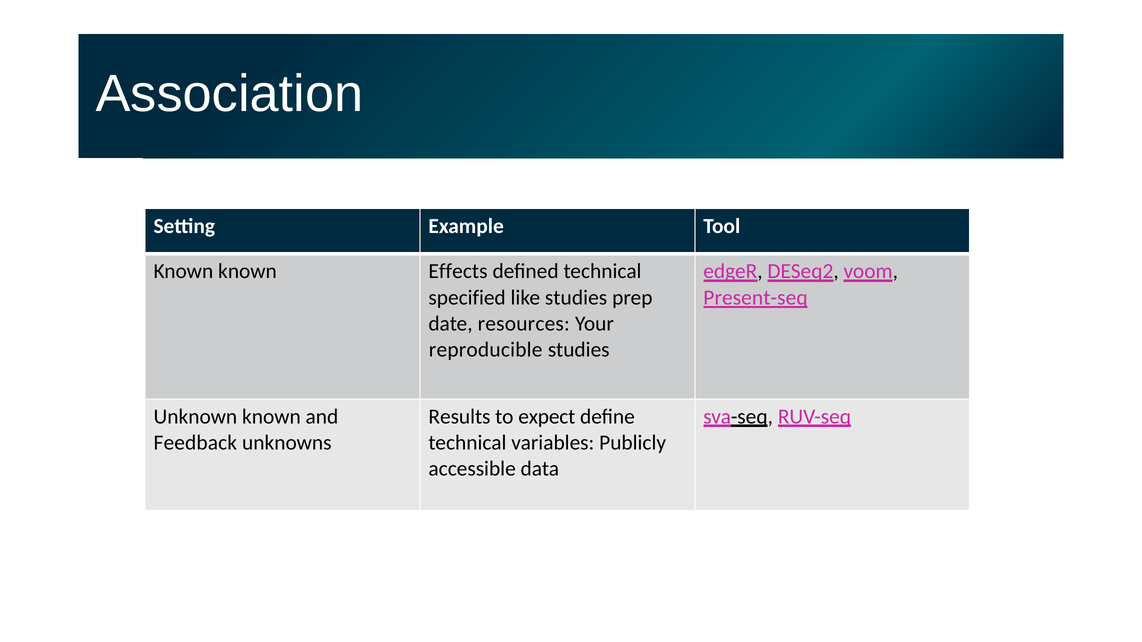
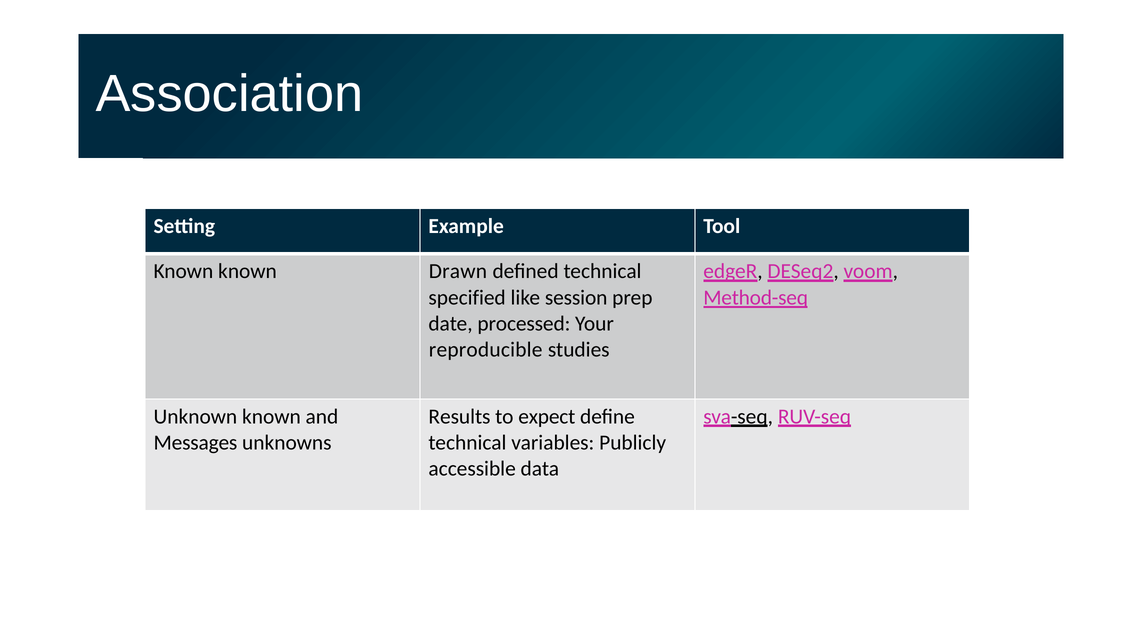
Effects: Effects -> Drawn (458, 272)
like studies: studies -> session (576, 298)
Present-seq: Present-seq -> Method-seq (756, 298)
resources: resources -> processed (524, 324)
Feedback: Feedback -> Messages (195, 443)
